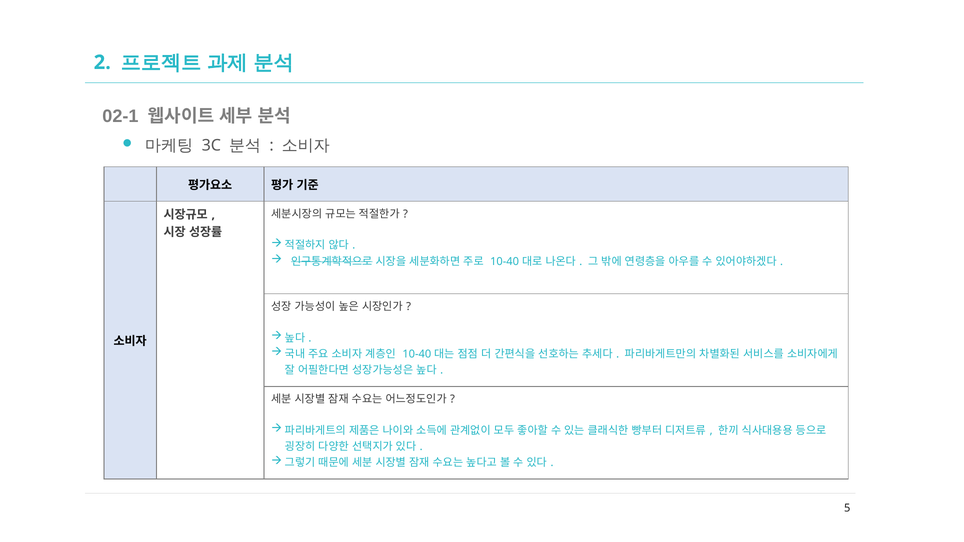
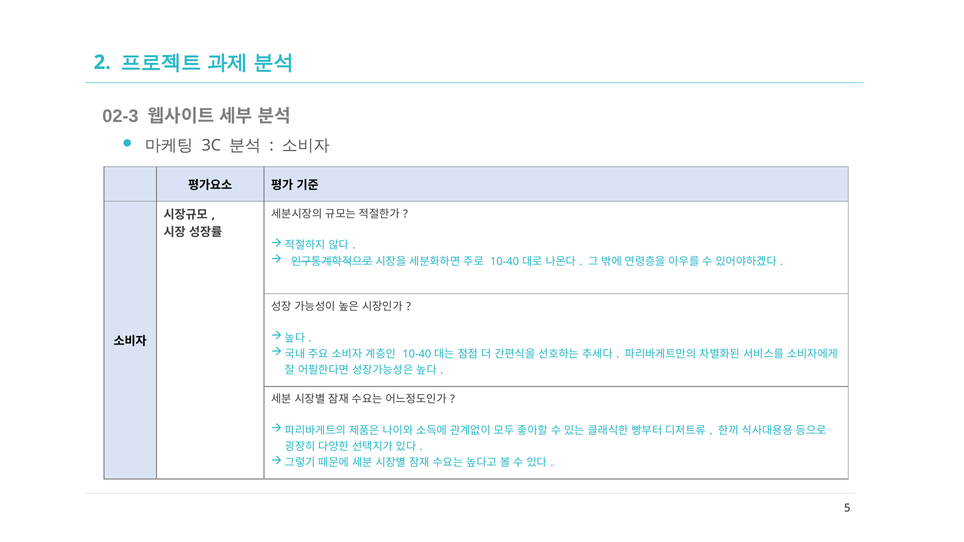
02-1: 02-1 -> 02-3 (120, 116)
